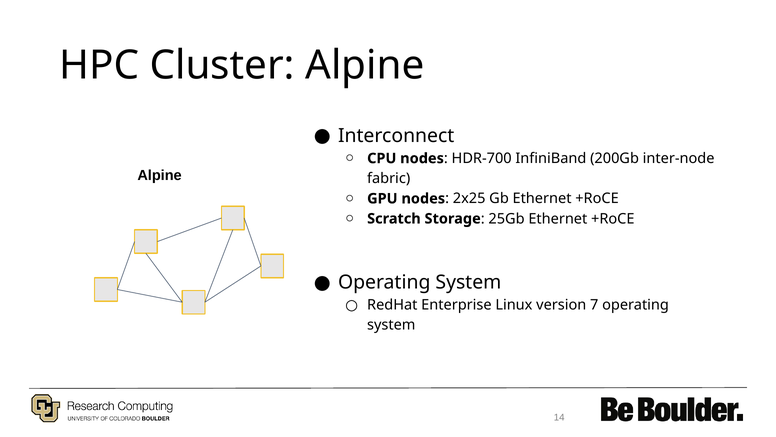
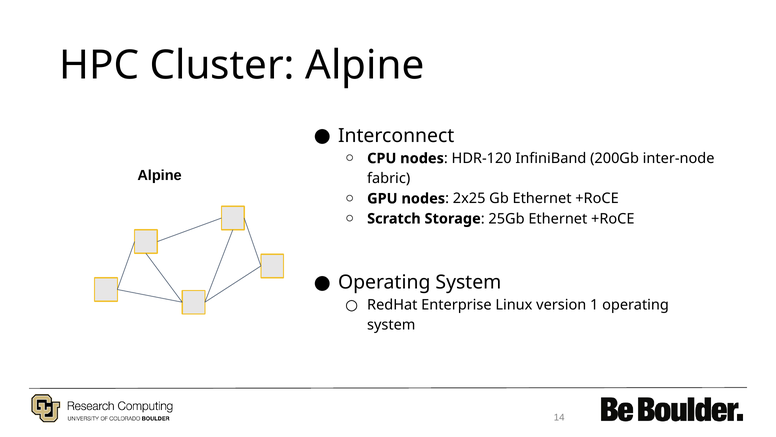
HDR-700: HDR-700 -> HDR-120 (482, 158)
7: 7 -> 1 (594, 305)
